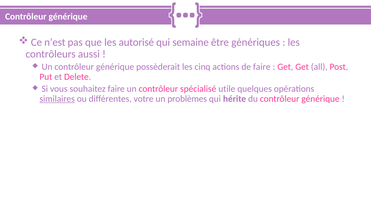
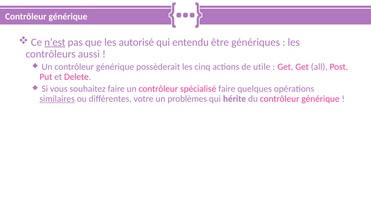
n’est underline: none -> present (55, 42)
semaine: semaine -> entendu (191, 42)
de faire: faire -> utile (262, 67)
spécialisé utile: utile -> faire (227, 89)
